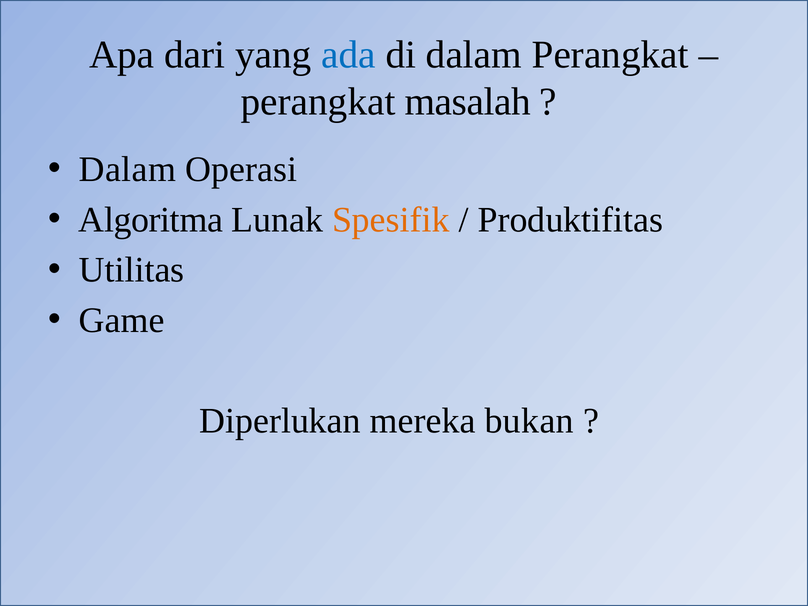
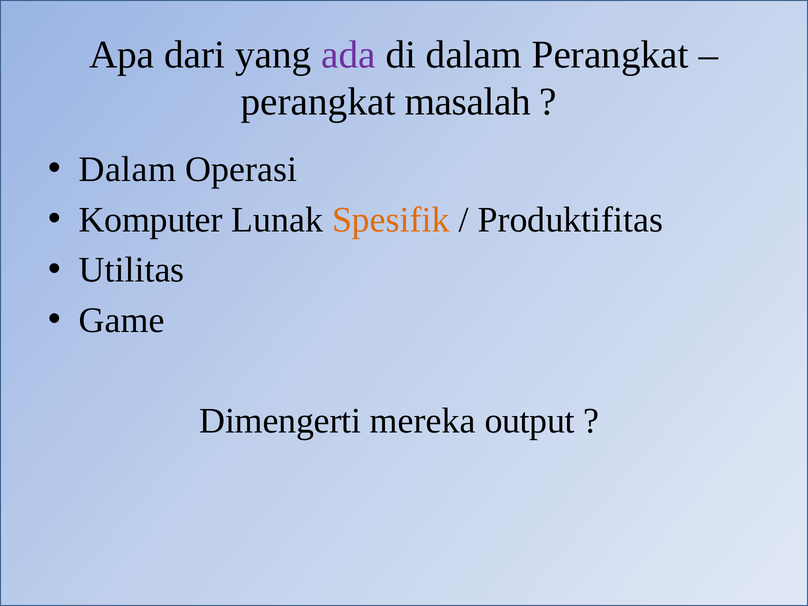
ada colour: blue -> purple (348, 55)
Algoritma: Algoritma -> Komputer (151, 220)
Diperlukan: Diperlukan -> Dimengerti (280, 421)
bukan: bukan -> output (530, 421)
